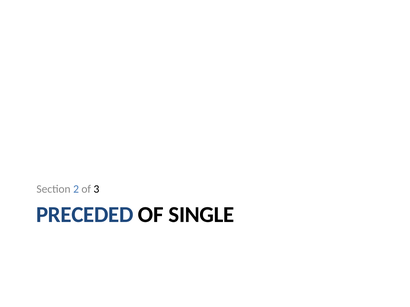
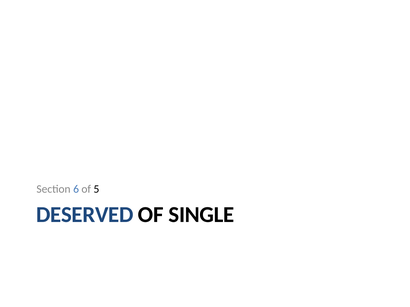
2: 2 -> 6 (76, 189)
3: 3 -> 5 (96, 189)
PRECEDED: PRECEDED -> DESERVED (85, 215)
